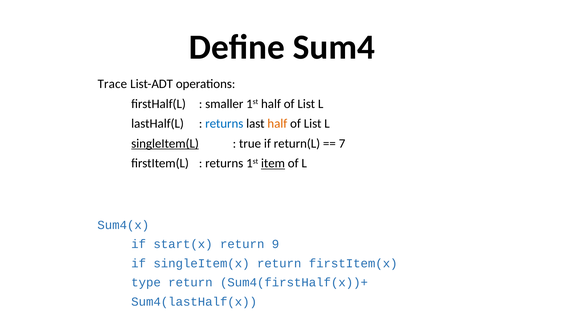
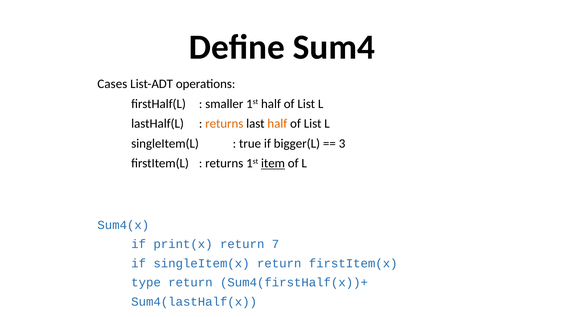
Trace: Trace -> Cases (112, 84)
returns colour: blue -> orange (224, 124)
singleItem(L underline: present -> none (165, 144)
return(L: return(L -> bigger(L (297, 144)
7: 7 -> 3 (342, 144)
start(x: start(x -> print(x (183, 244)
9: 9 -> 7 (275, 244)
